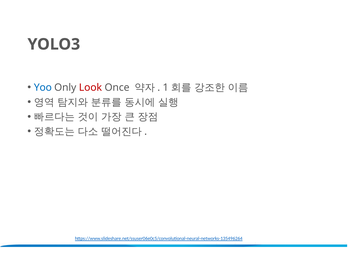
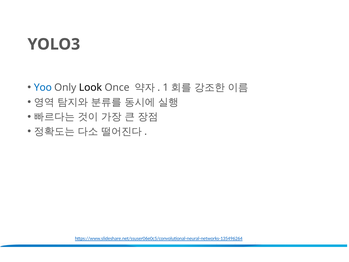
Look colour: red -> black (90, 87)
